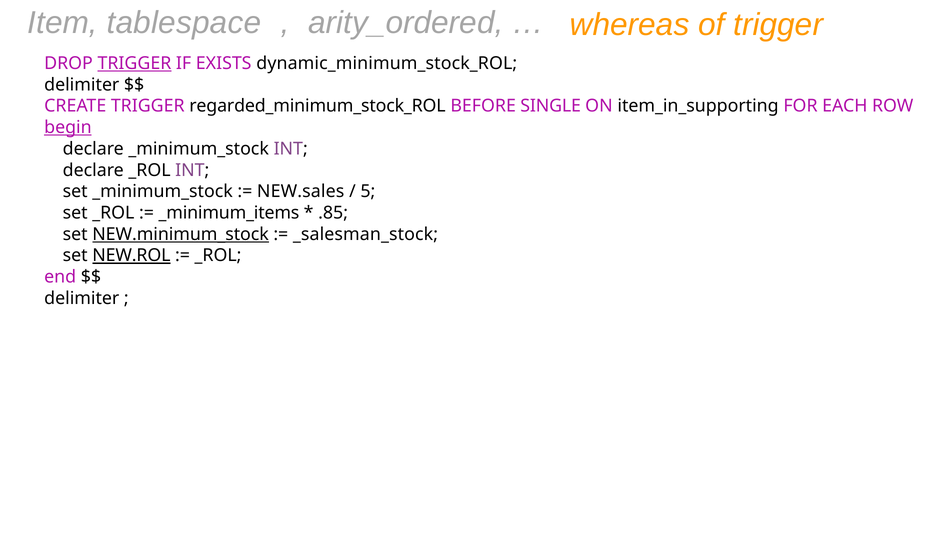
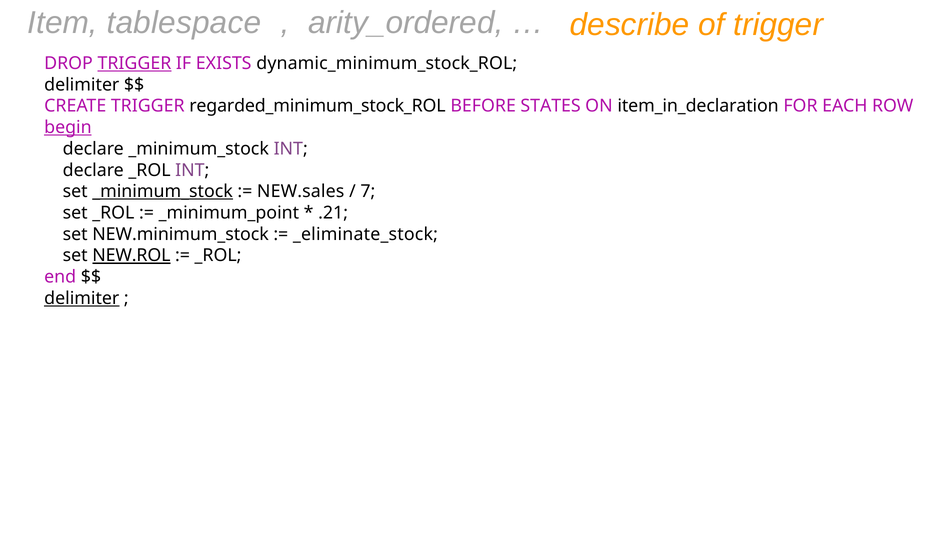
whereas: whereas -> describe (630, 25)
SINGLE: SINGLE -> STATES (551, 106)
item_in_supporting: item_in_supporting -> item_in_declaration (698, 106)
_minimum_stock underline: none -> present (163, 191)
5: 5 -> 7 (368, 191)
_minimum_items: _minimum_items -> _minimum_point (229, 213)
.85: .85 -> .21 (333, 213)
NEW.minimum_stock underline: present -> none (181, 234)
_salesman_stock: _salesman_stock -> _eliminate_stock (365, 234)
delimiter underline: none -> present (82, 298)
